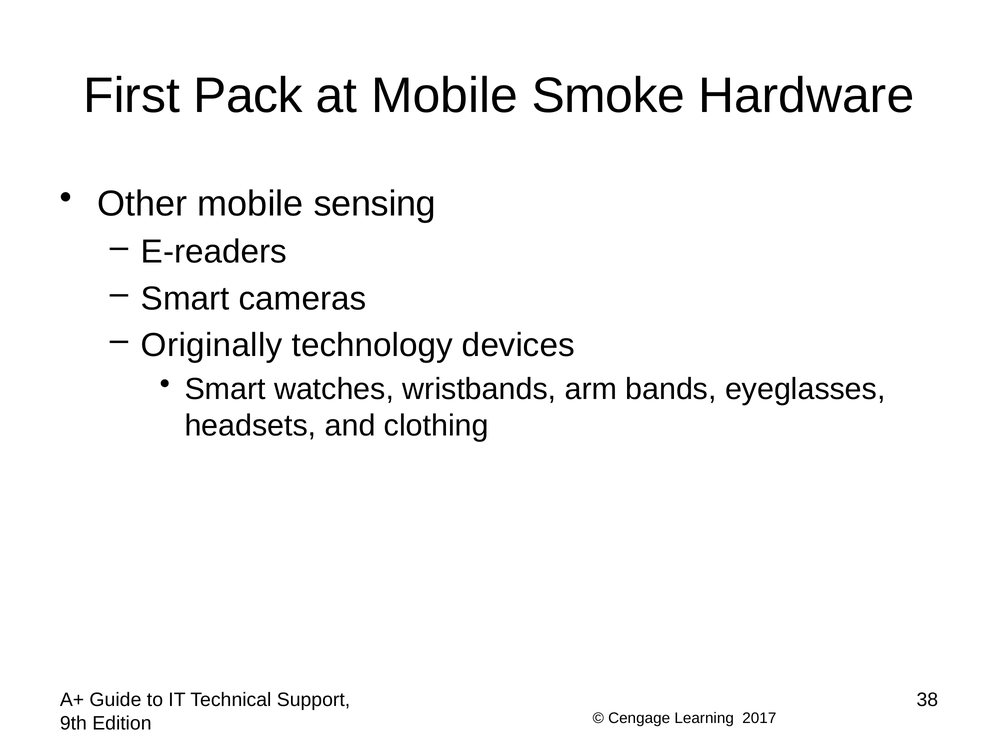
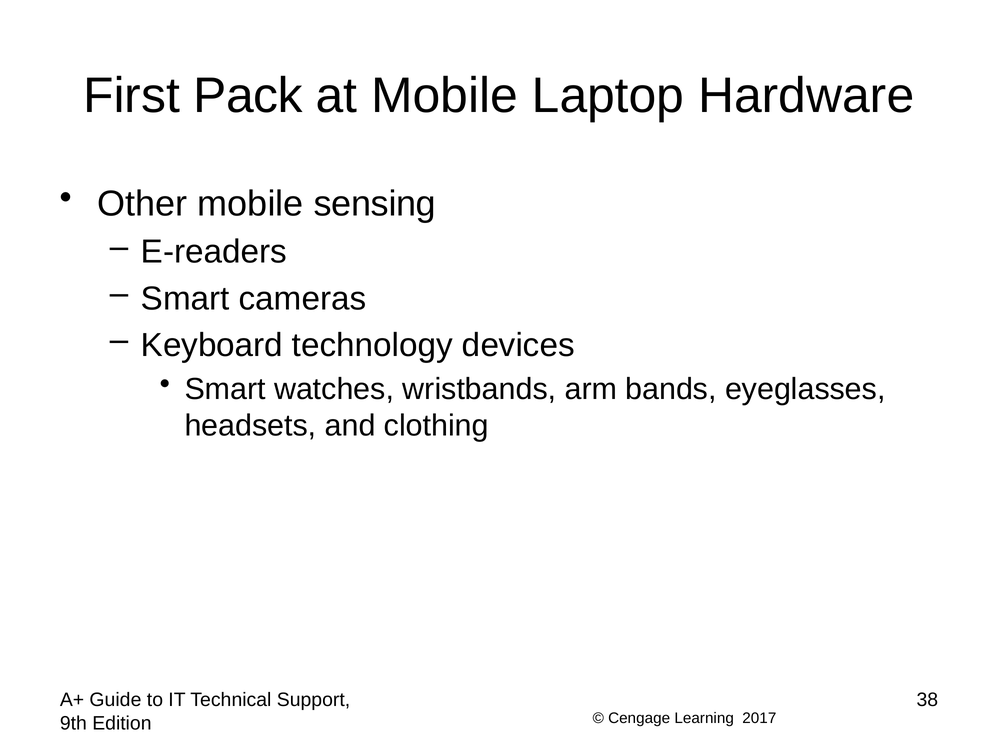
Smoke: Smoke -> Laptop (608, 96)
Originally: Originally -> Keyboard (212, 345)
